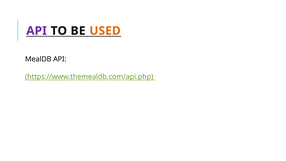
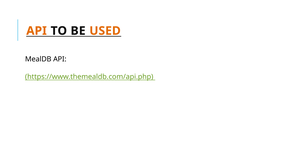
API colour: purple -> orange (37, 31)
